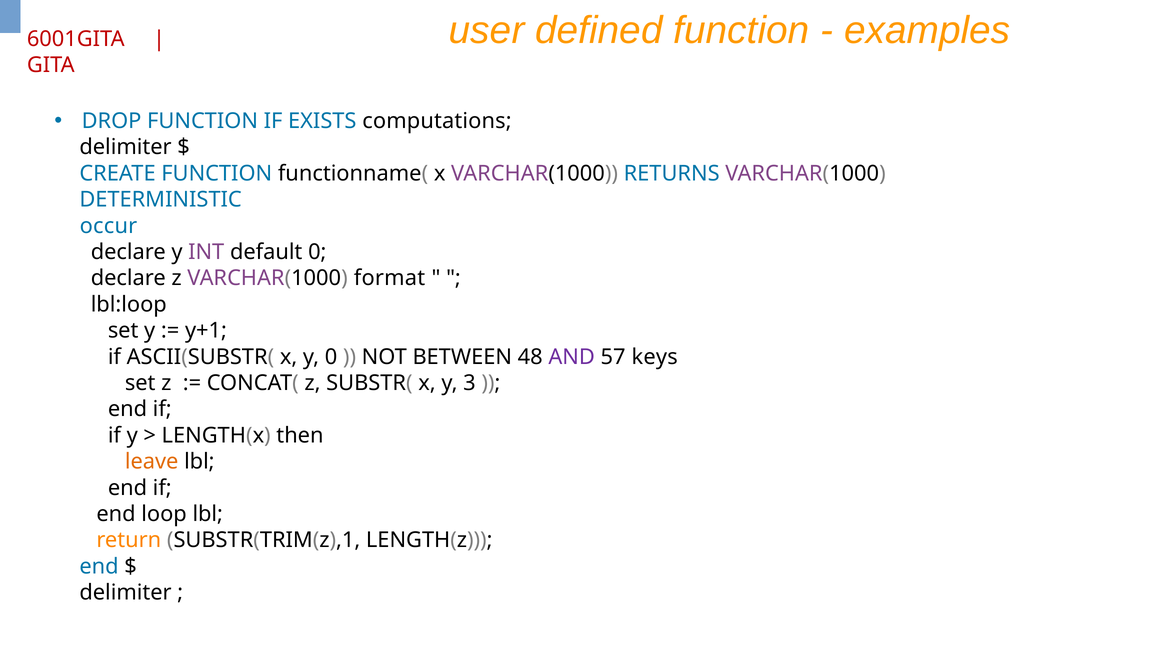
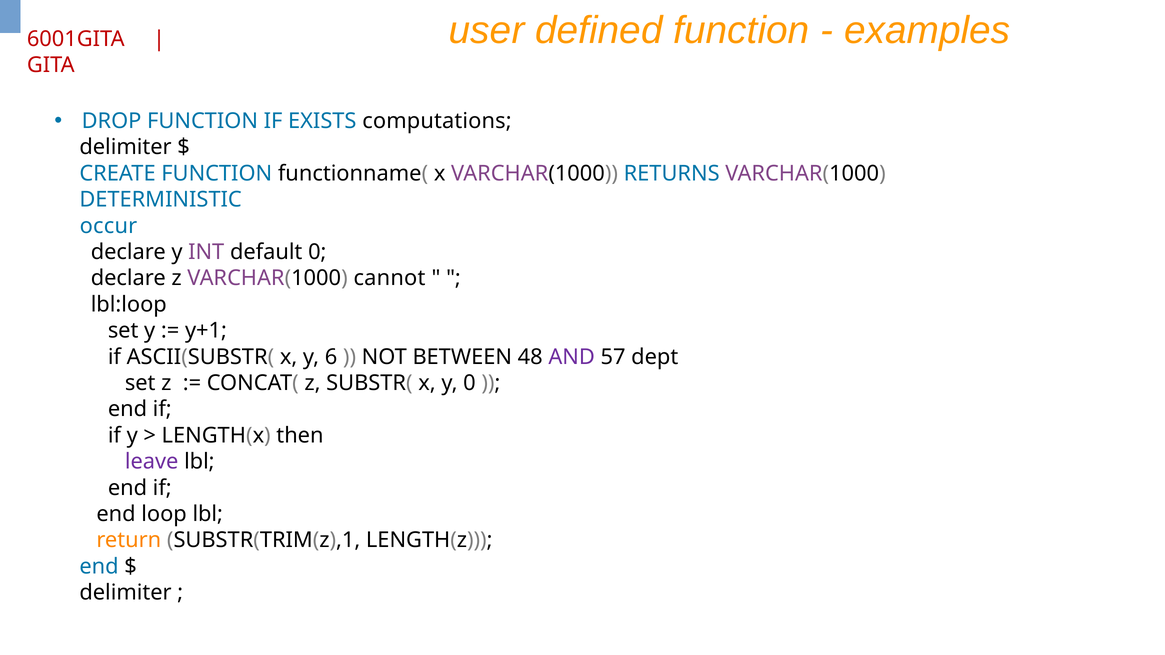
format: format -> cannot (389, 278)
y 0: 0 -> 6 (331, 357)
keys: keys -> dept (655, 357)
y 3: 3 -> 0 (469, 383)
leave colour: orange -> purple (152, 462)
